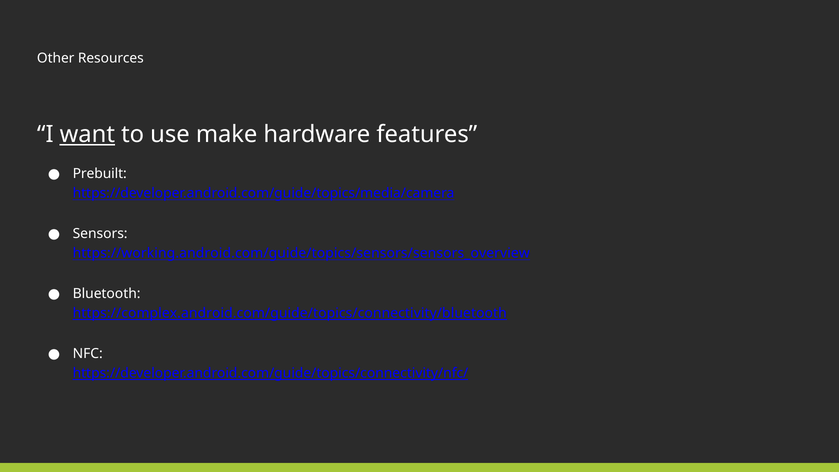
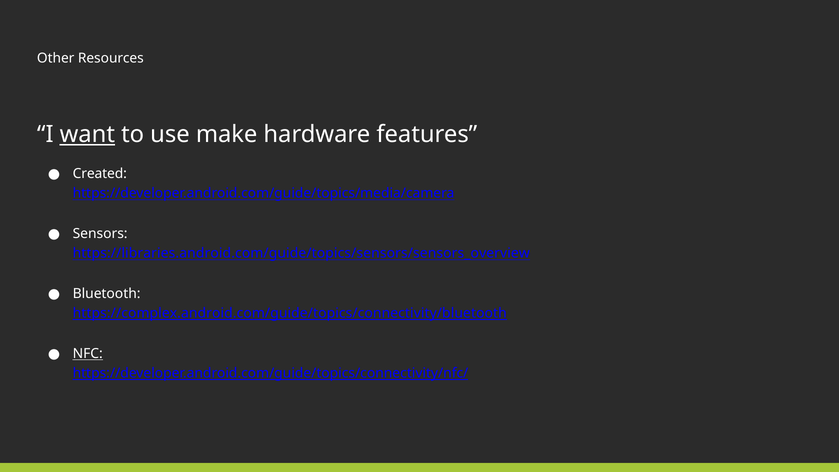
Prebuilt: Prebuilt -> Created (100, 174)
https://working.android.com/guide/topics/sensors/sensors_overview: https://working.android.com/guide/topics/sensors/sensors_overview -> https://libraries.android.com/guide/topics/sensors/sensors_overview (301, 253)
NFC underline: none -> present (88, 354)
